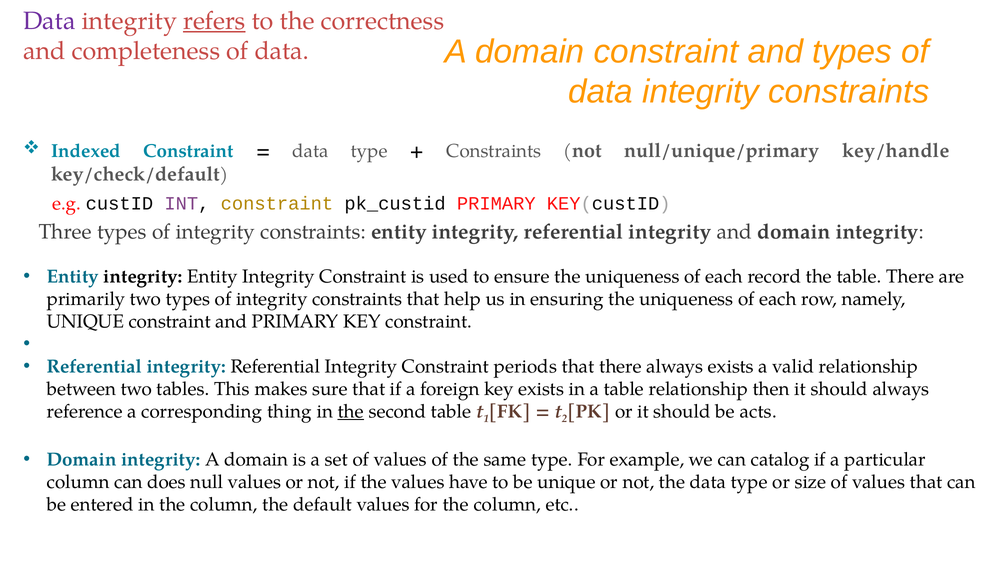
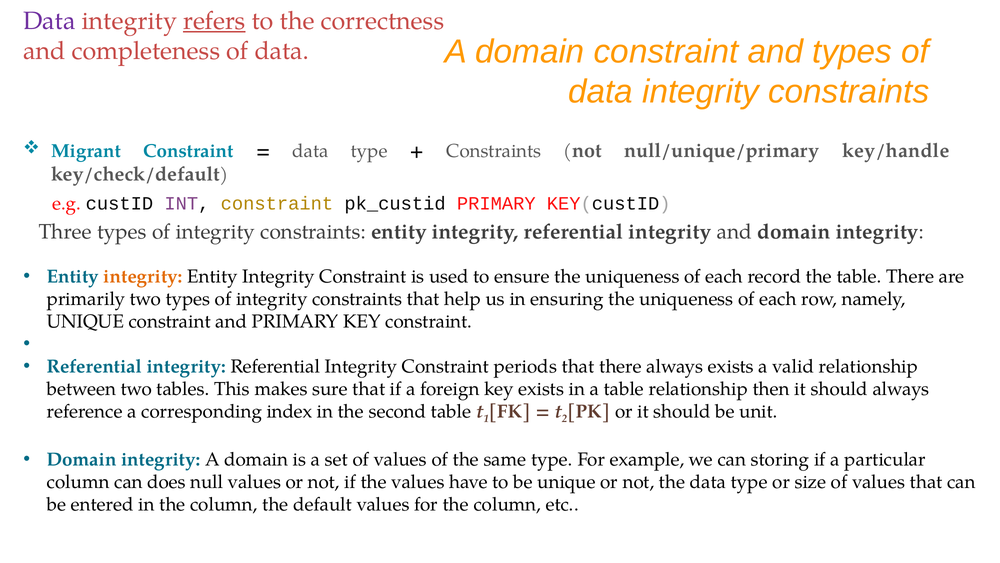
Indexed: Indexed -> Migrant (86, 151)
integrity colour: black -> orange (143, 276)
thing: thing -> index (290, 411)
the underline: present -> none (351, 411)
acts: acts -> unit (758, 411)
catalog: catalog -> storing (780, 459)
